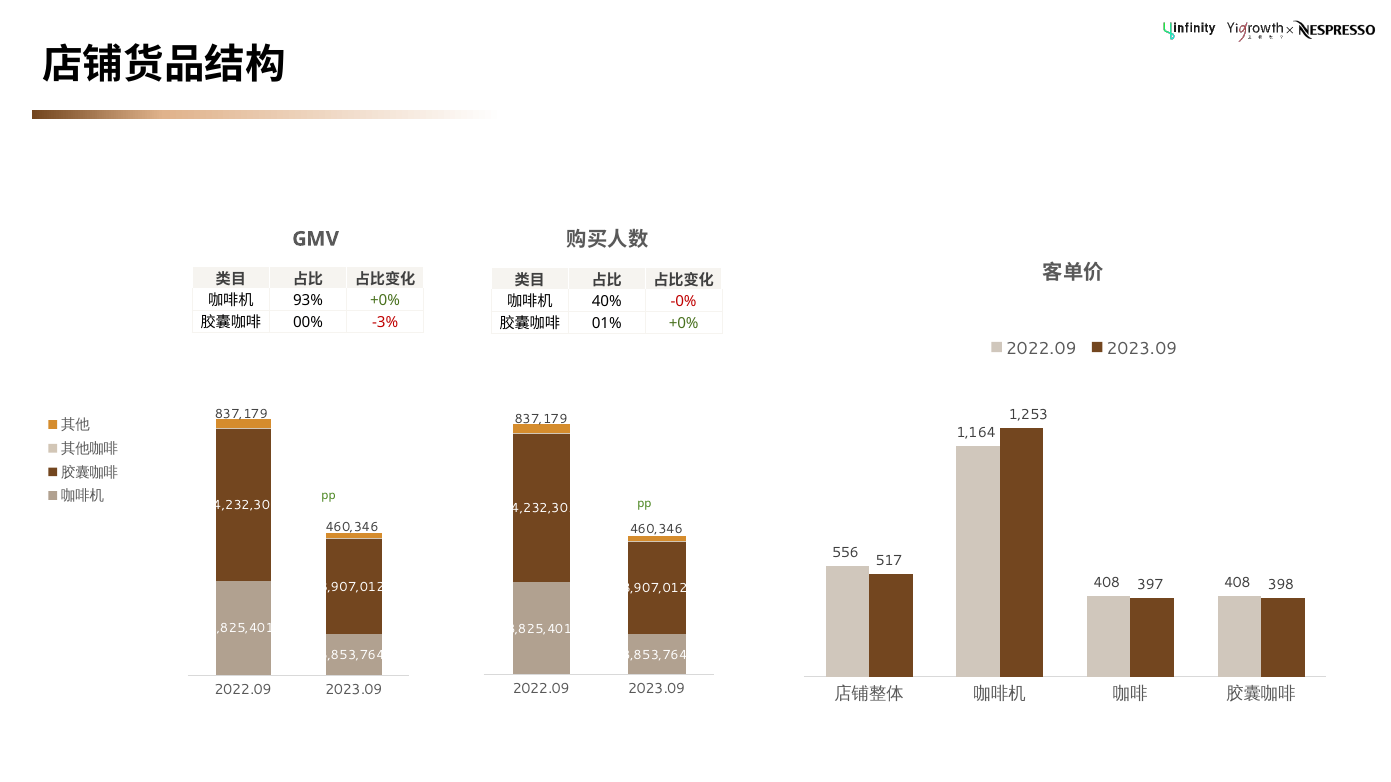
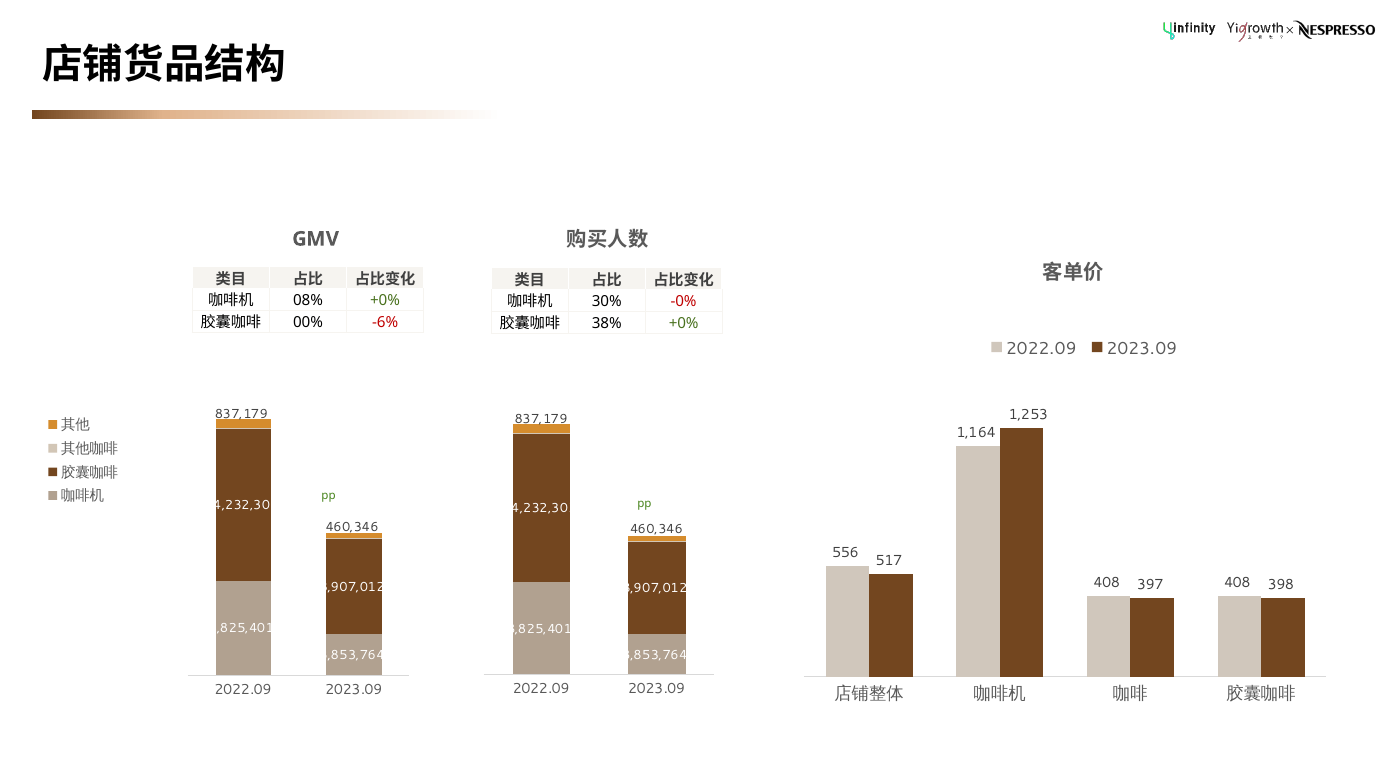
93%: 93% -> 08% (308, 300)
40%: 40% -> 30% (607, 301)
-3%: -3% -> -6% (385, 322)
01%: 01% -> 38% (607, 323)
